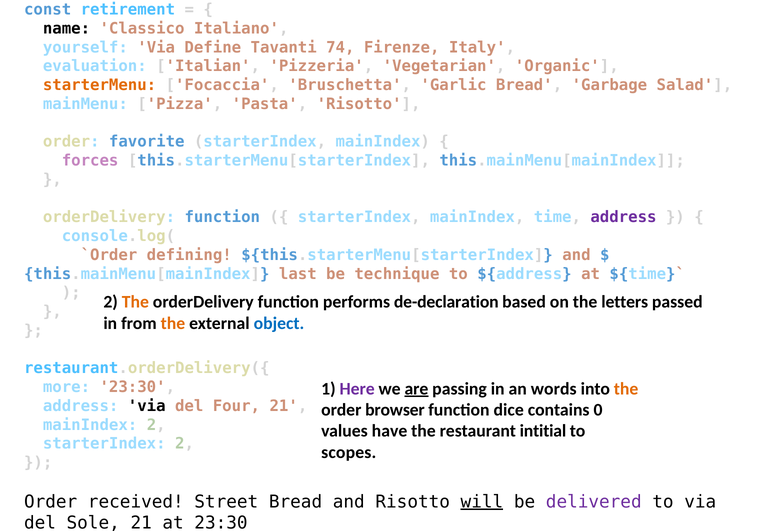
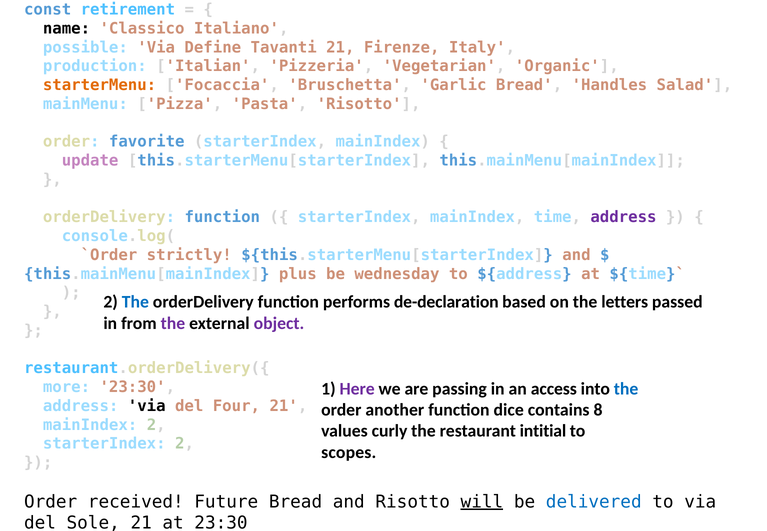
yourself: yourself -> possible (85, 47)
Tavanti 74: 74 -> 21 (340, 47)
evaluation: evaluation -> production (95, 66)
Garbage: Garbage -> Handles (609, 85)
forces: forces -> update (90, 161)
defining: defining -> strictly (189, 255)
last: last -> plus (298, 274)
technique: technique -> wednesday (397, 274)
The colour: orange -> blue (135, 302)
the colour: orange -> purple (173, 323)
object colour: blue -> purple (279, 323)
are underline: present -> none (416, 389)
words: words -> access (554, 389)
the colour: orange -> blue (626, 389)
browser: browser -> another (395, 410)
0: 0 -> 8 (598, 410)
have: have -> curly (390, 431)
Street: Street -> Future (226, 502)
delivered colour: purple -> blue (594, 502)
